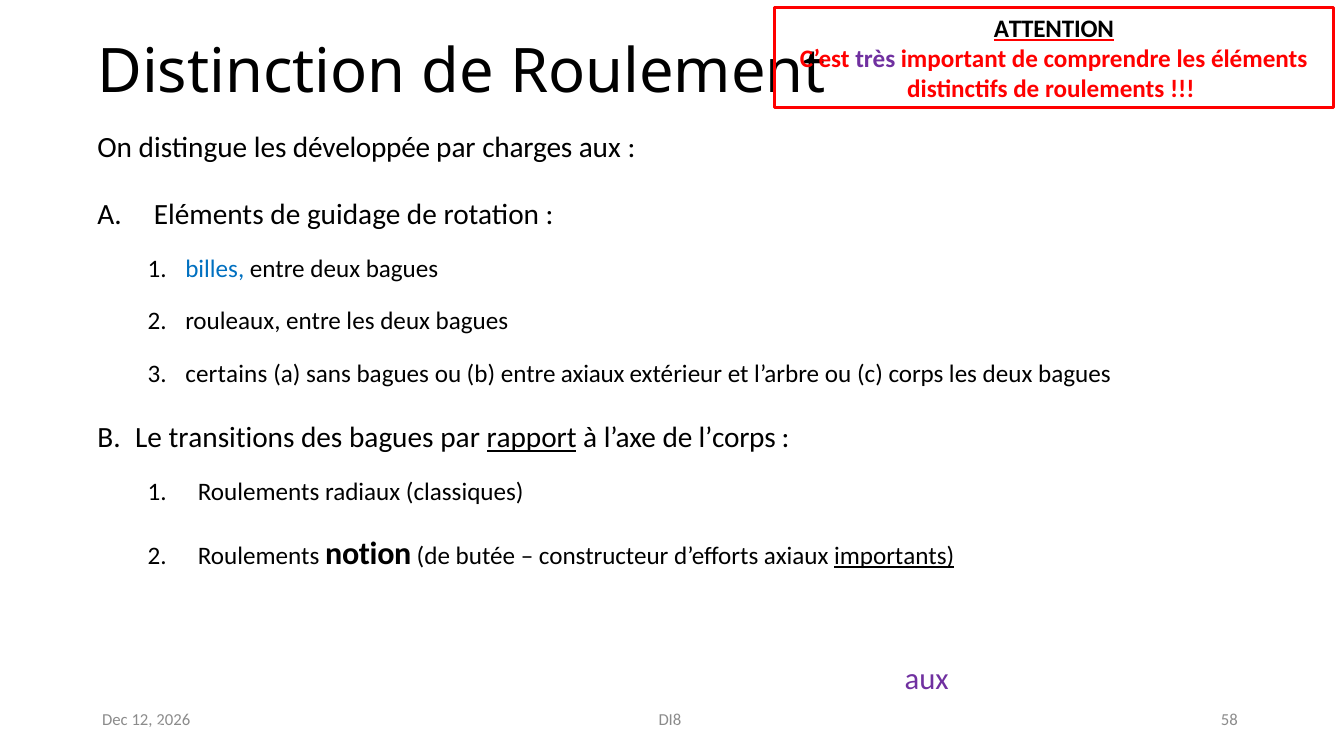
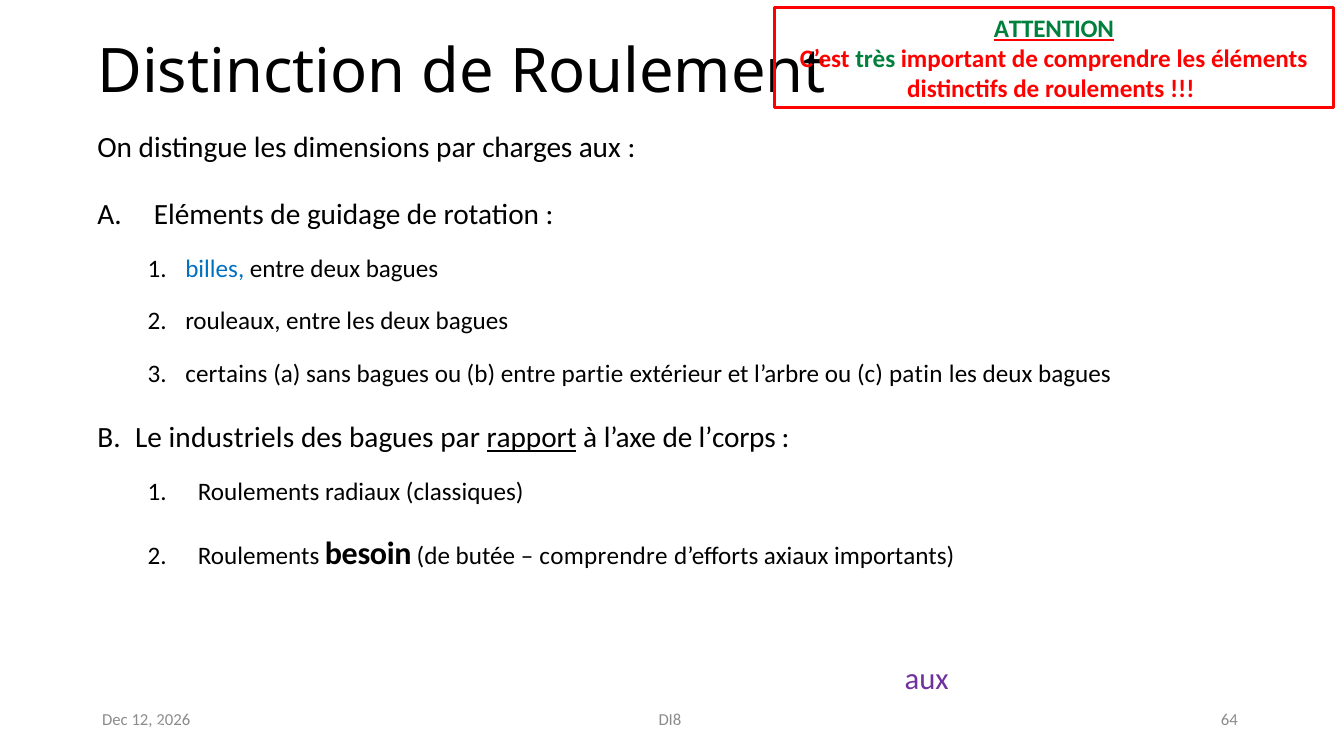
ATTENTION colour: black -> green (1054, 29)
très colour: purple -> green (875, 59)
développée: développée -> dimensions (361, 148)
entre axiaux: axiaux -> partie (592, 374)
corps: corps -> patin (916, 374)
transitions: transitions -> industriels (231, 438)
Roulements notion: notion -> besoin (368, 554)
constructeur: constructeur -> comprendre (604, 556)
importants underline: present -> none (894, 556)
58: 58 -> 64 (1229, 720)
